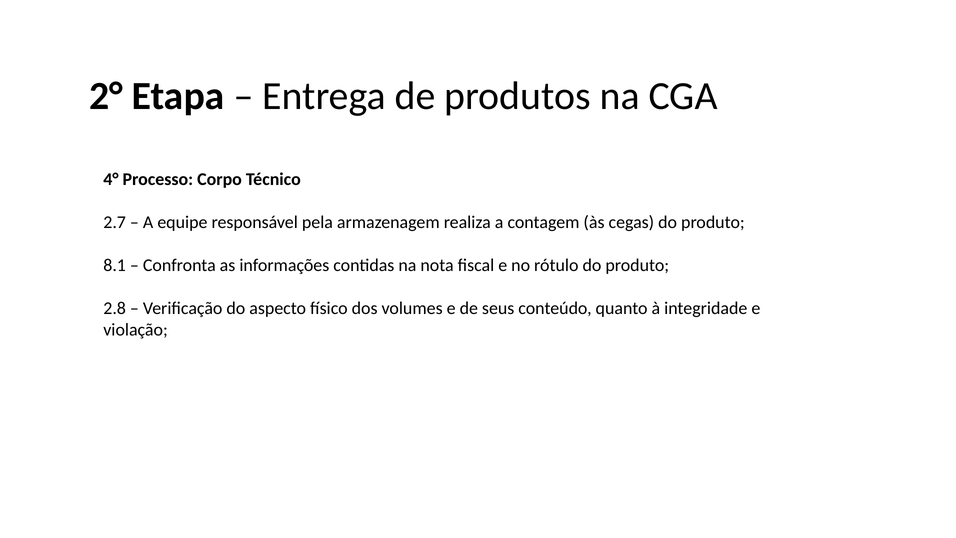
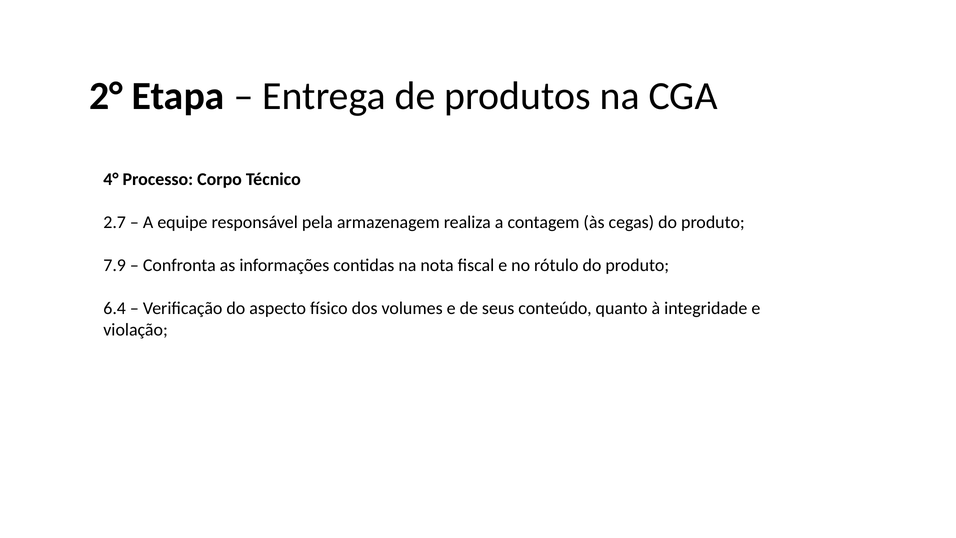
8.1: 8.1 -> 7.9 (115, 265)
2.8: 2.8 -> 6.4 (115, 308)
